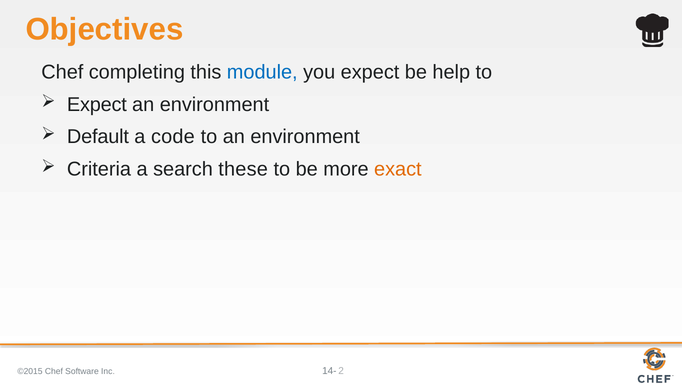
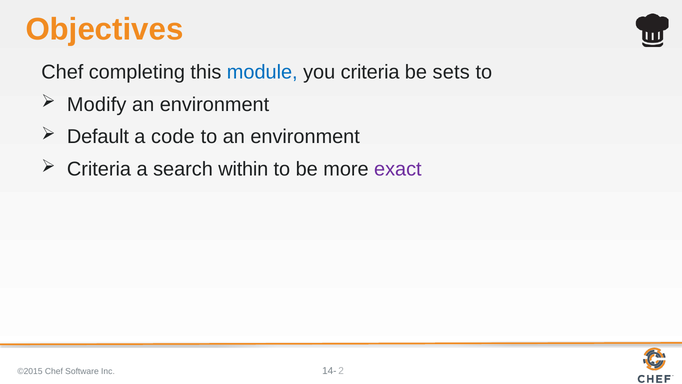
you expect: expect -> criteria (370, 72)
help: help -> sets (451, 72)
Expect: Expect -> Modify (97, 104)
these: these -> within (243, 169)
exact colour: orange -> purple (398, 169)
